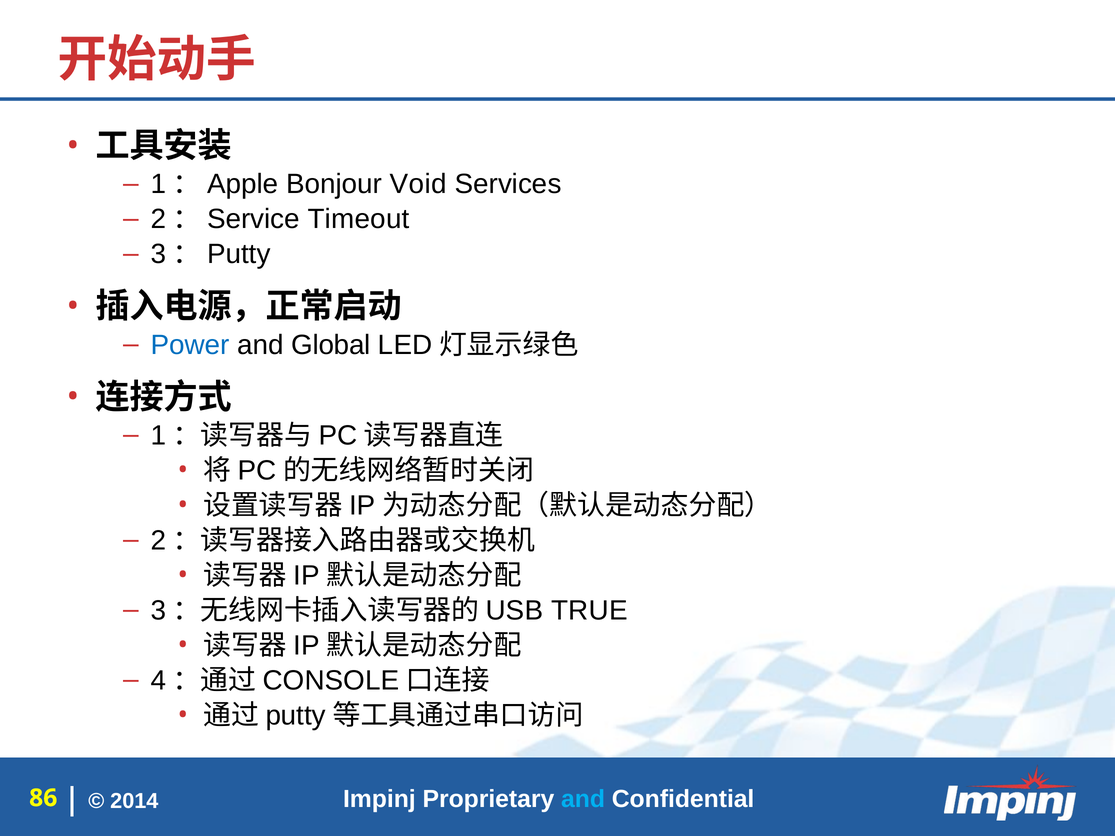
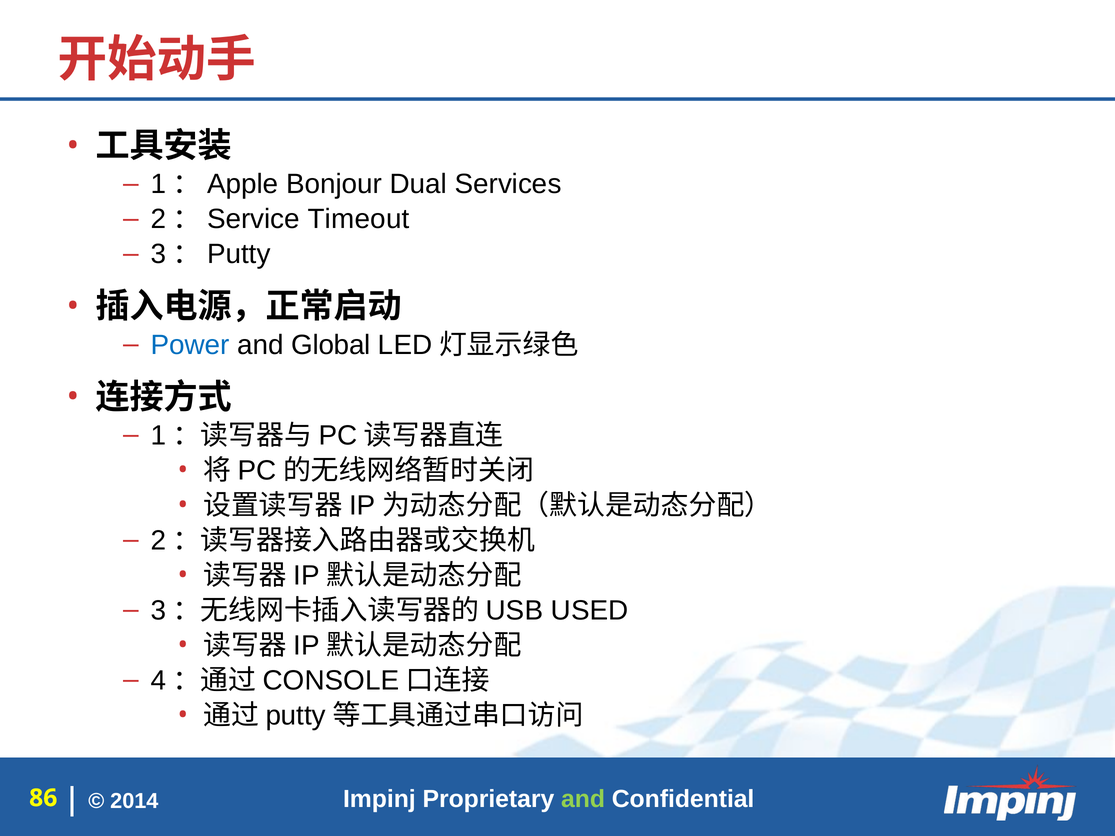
Void: Void -> Dual (418, 184)
TRUE: TRUE -> USED (590, 611)
and colour: light blue -> light green (583, 799)
